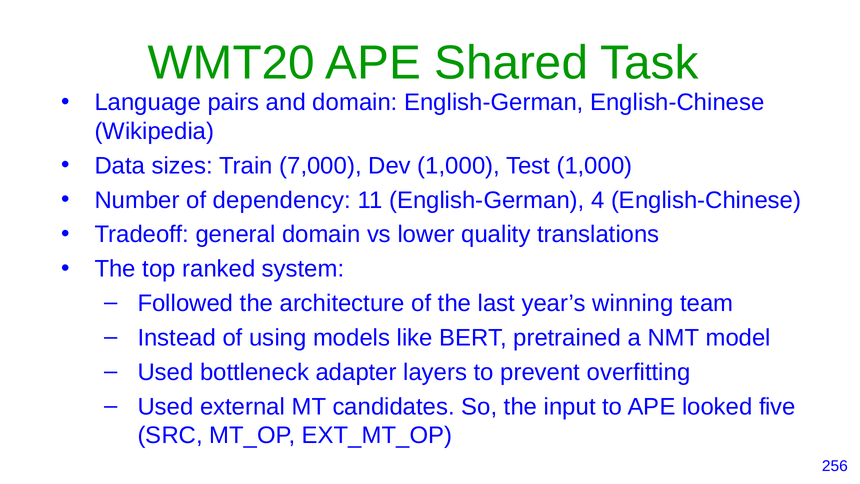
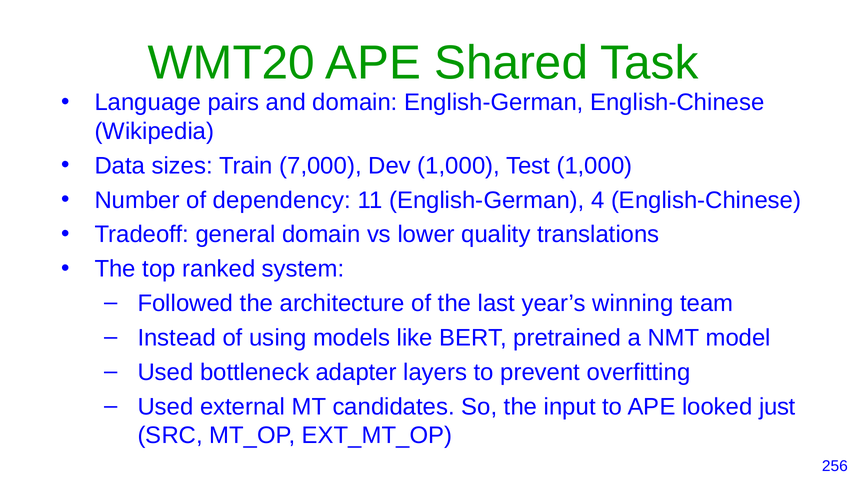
five: five -> just (777, 406)
